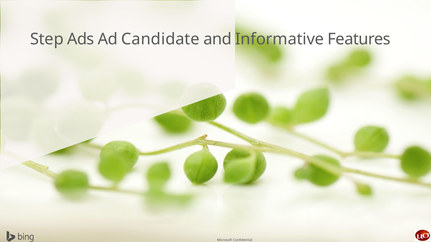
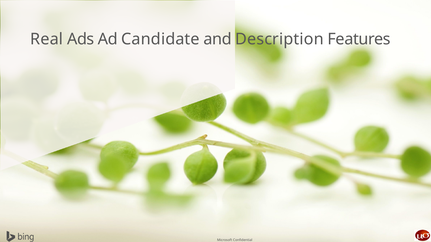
Step: Step -> Real (47, 39)
Informative: Informative -> Description (280, 39)
